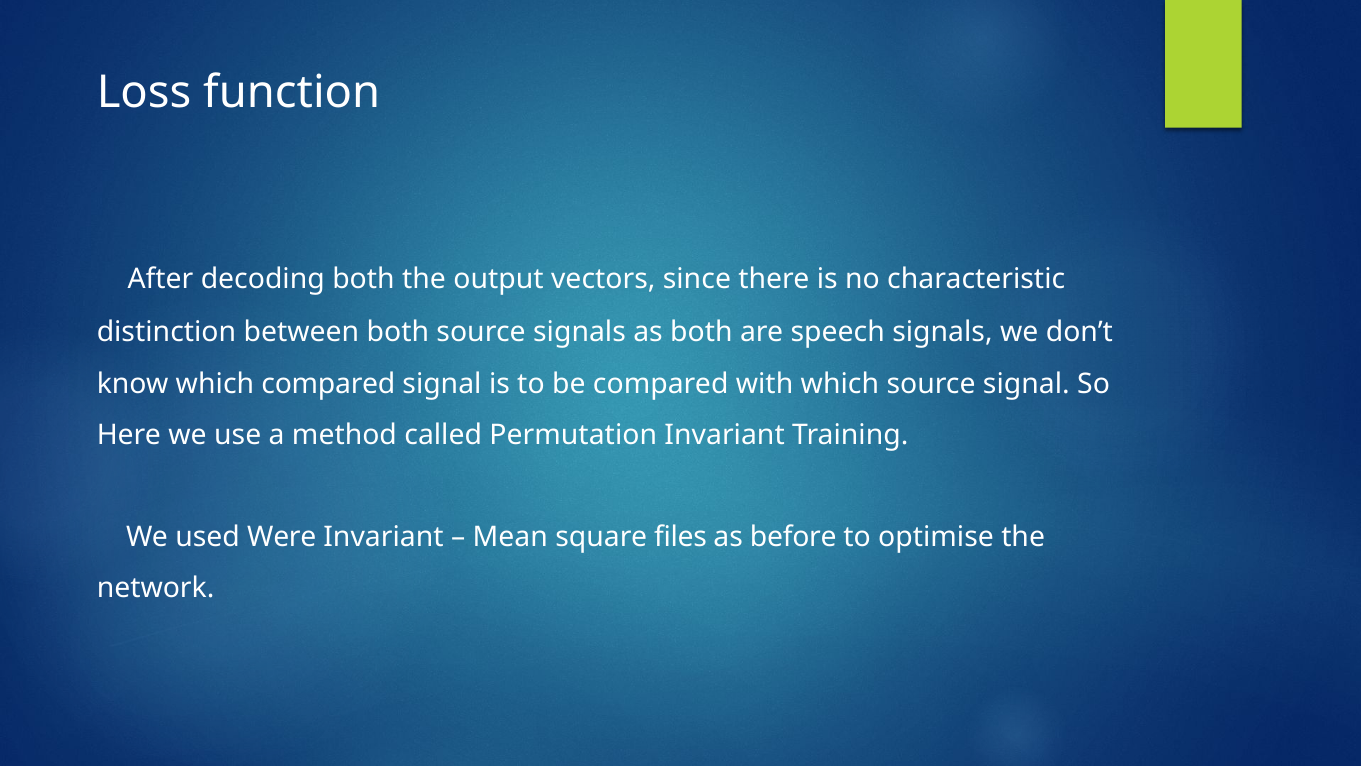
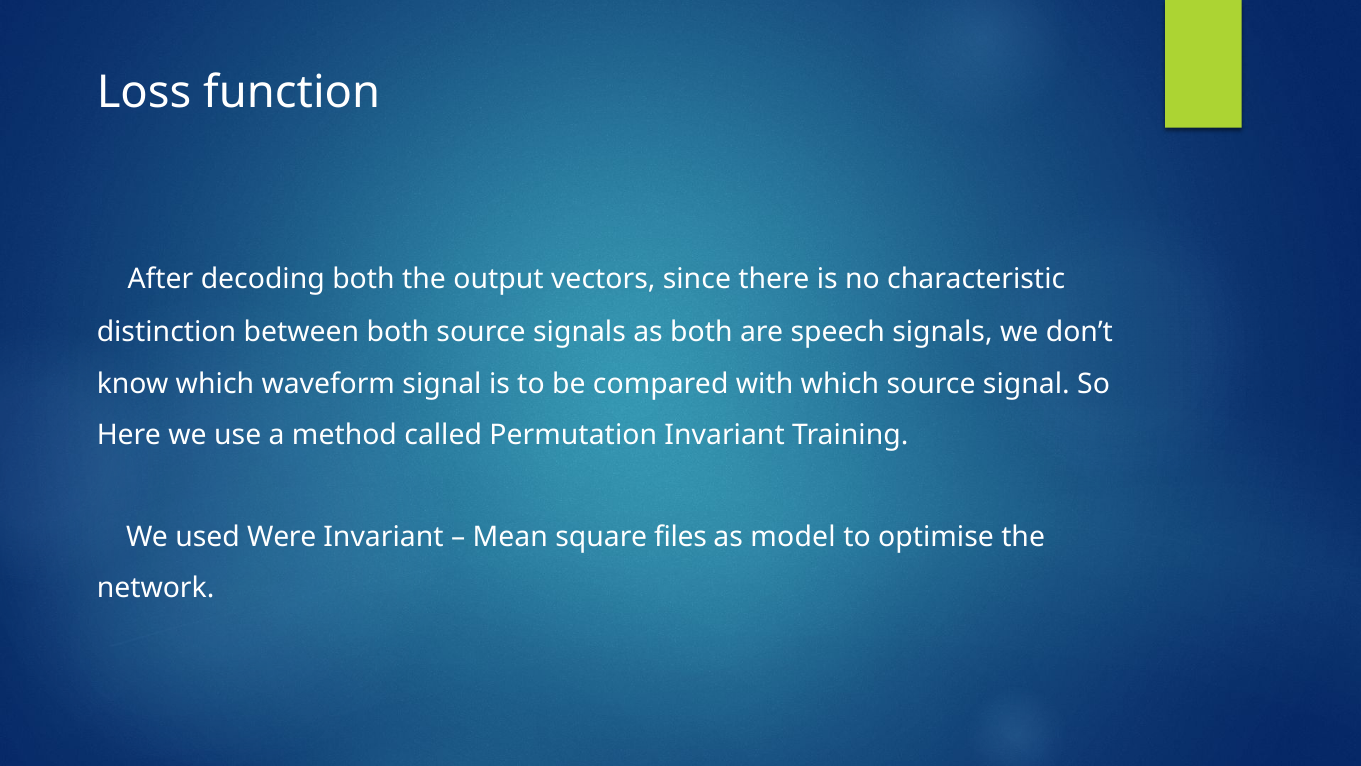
which compared: compared -> waveform (328, 383)
before: before -> model (793, 537)
